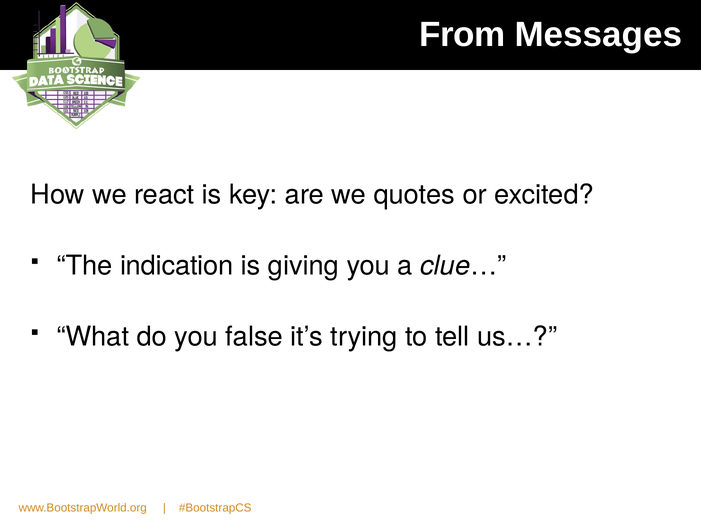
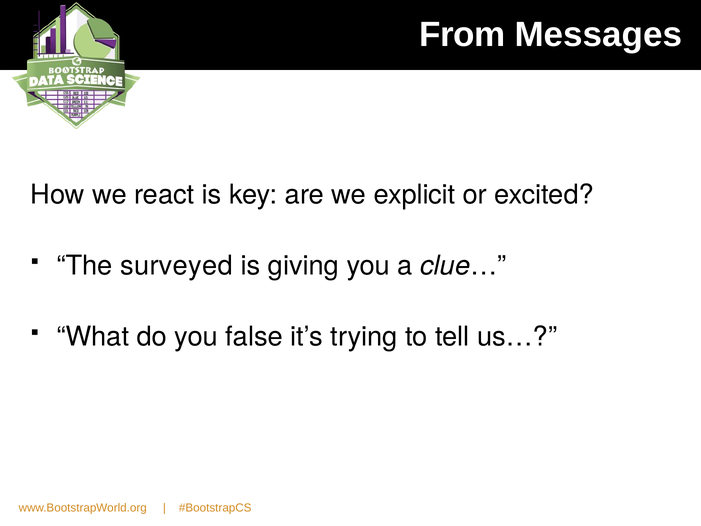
quotes: quotes -> explicit (414, 195)
indication: indication -> surveyed (177, 266)
